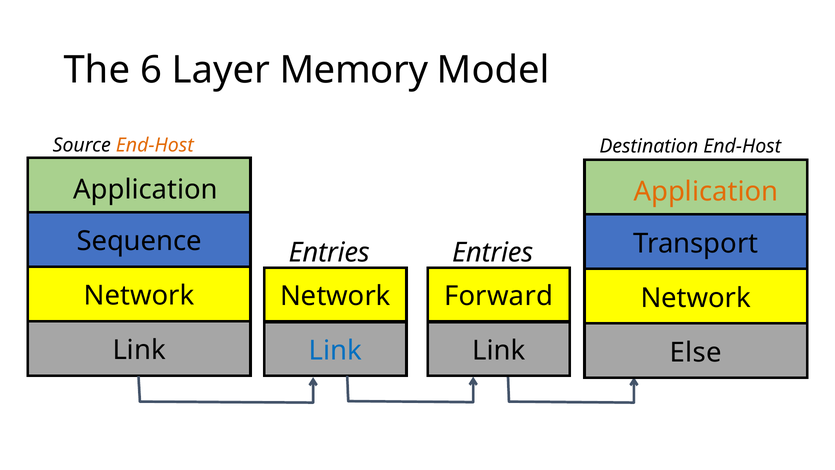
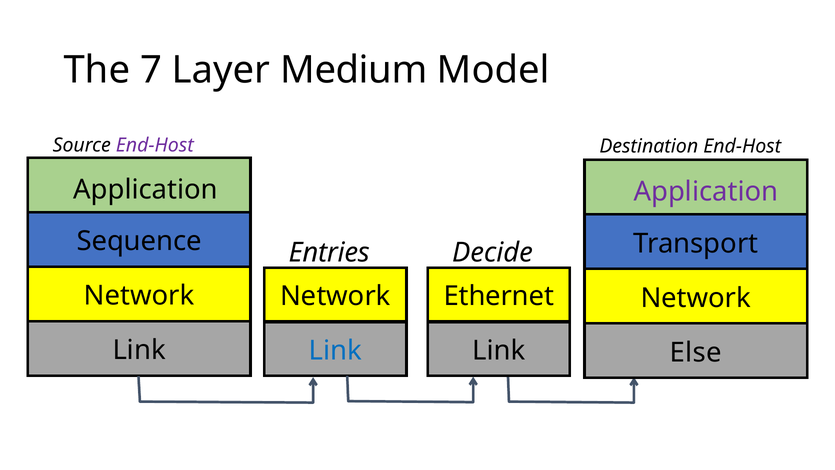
6: 6 -> 7 (151, 70)
Memory: Memory -> Medium (354, 70)
End-Host colour: orange -> purple (155, 145)
Application colour: orange -> purple (706, 192)
Entries: Entries -> Decide (493, 252)
Forward: Forward -> Ethernet (499, 296)
